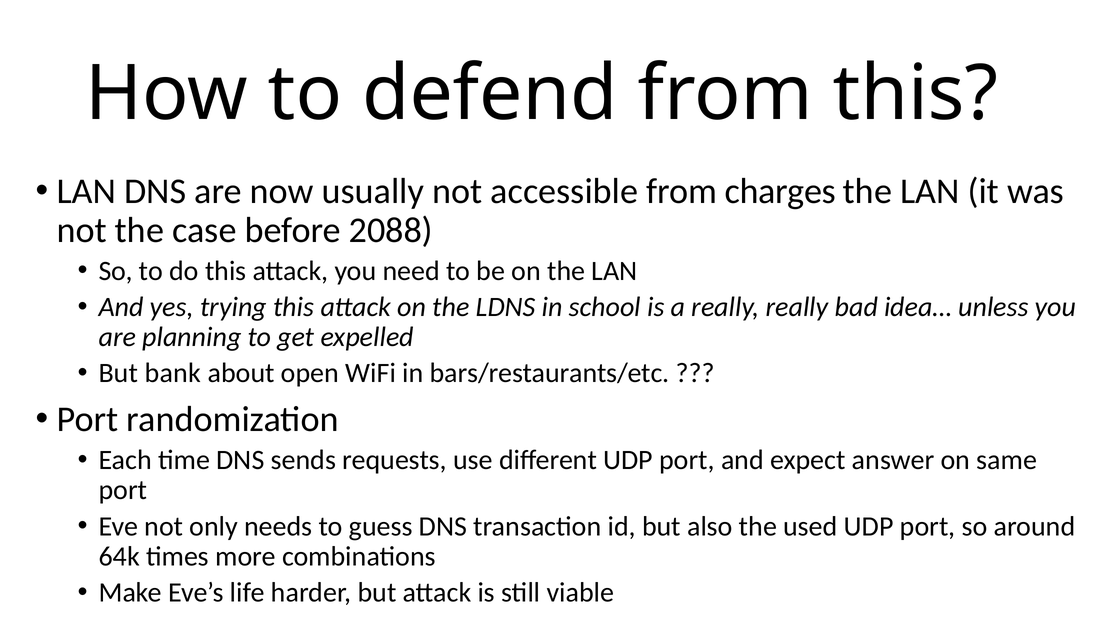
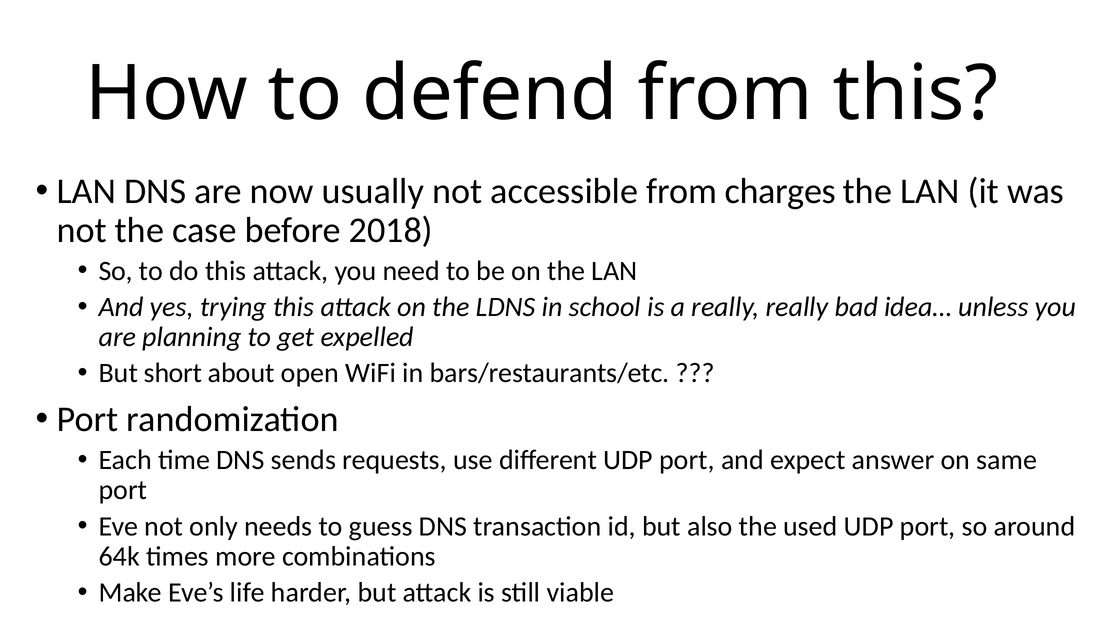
2088: 2088 -> 2018 (391, 230)
bank: bank -> short (173, 373)
